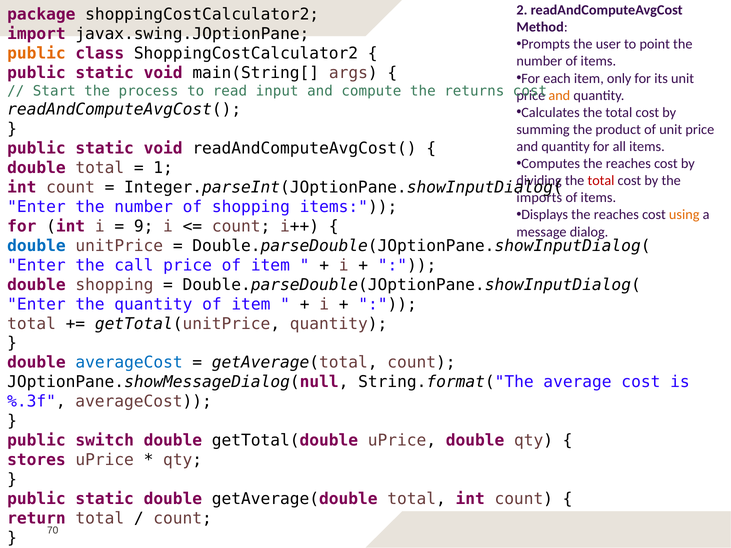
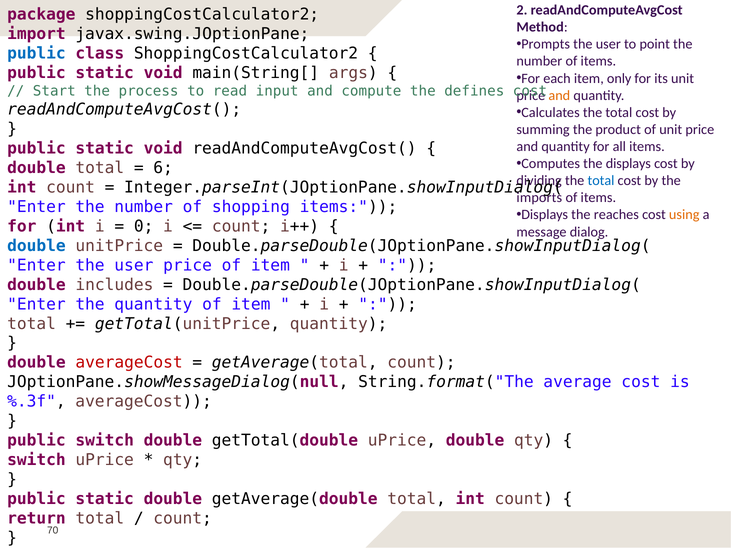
public colour: orange -> blue (36, 53)
returns: returns -> defines (474, 91)
Computes the reaches: reaches -> displays (628, 164)
1: 1 -> 6 (163, 168)
total colour: red -> blue (601, 181)
9: 9 -> 0 (144, 226)
Enter the call: call -> user (134, 265)
double shopping: shopping -> includes (114, 285)
averageCost colour: blue -> red (129, 363)
stores: stores -> switch (36, 460)
